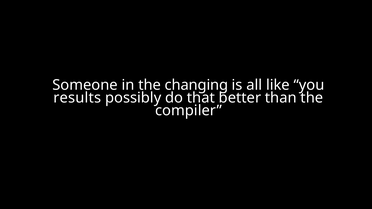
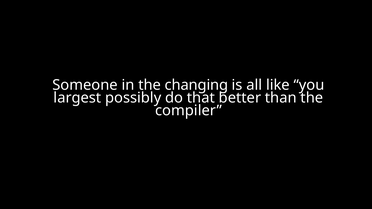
results: results -> largest (77, 98)
